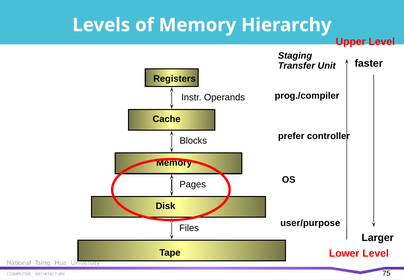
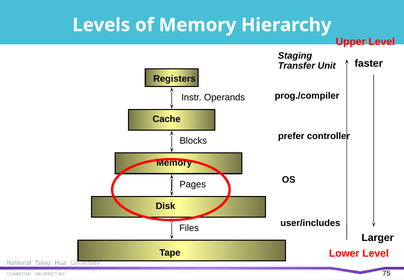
user/purpose: user/purpose -> user/includes (310, 223)
